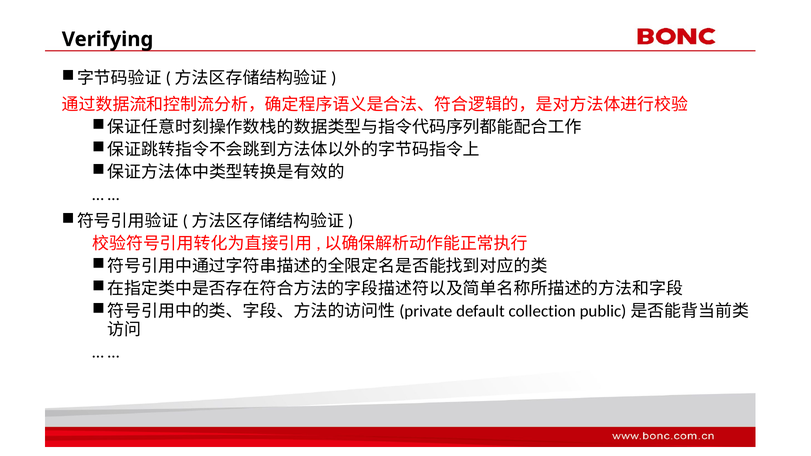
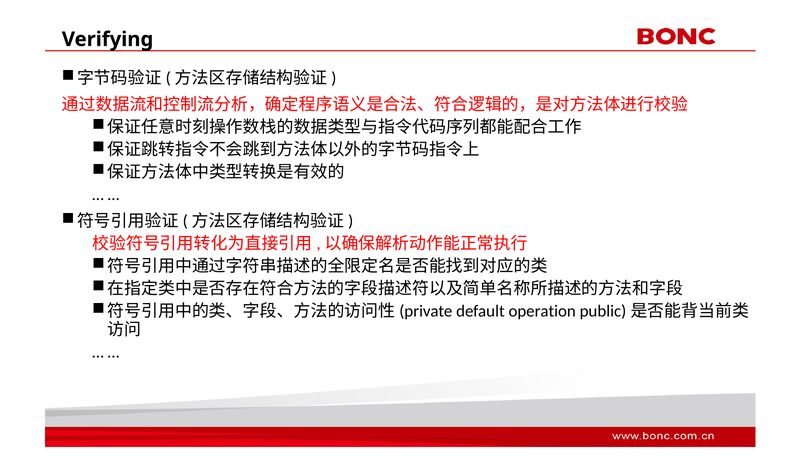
collection: collection -> operation (542, 311)
